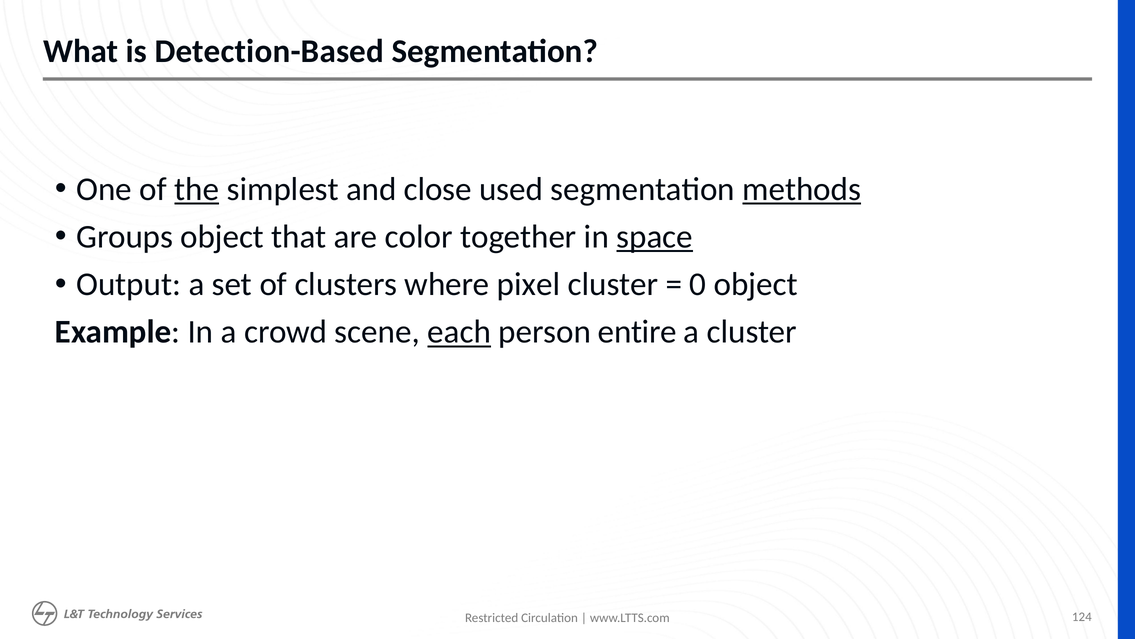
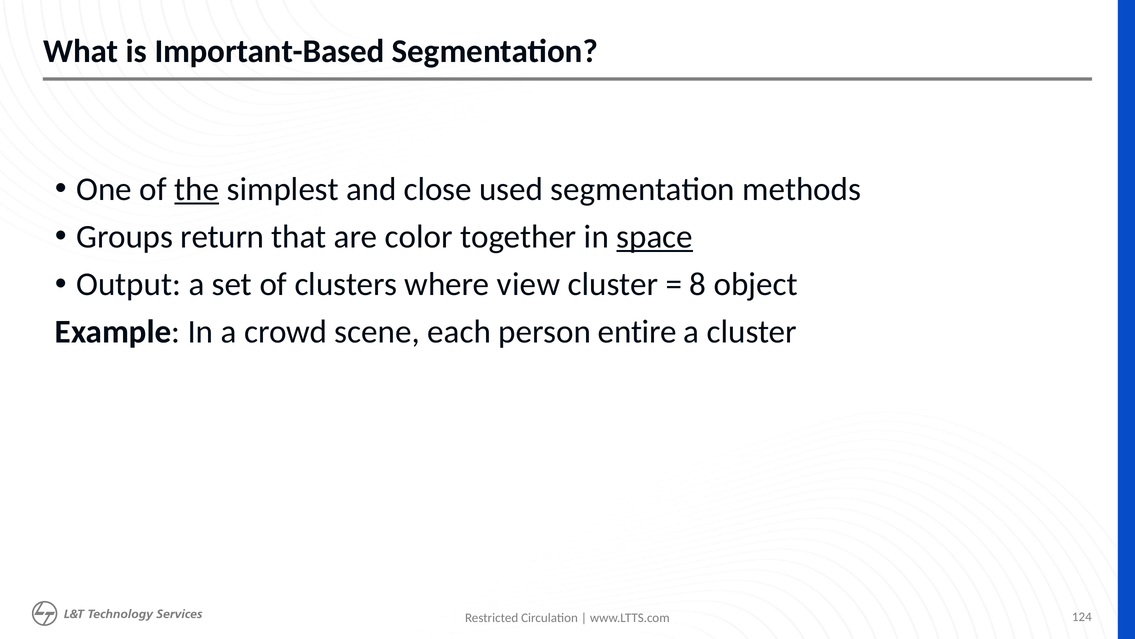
Detection-Based: Detection-Based -> Important-Based (269, 51)
methods underline: present -> none (802, 189)
Groups object: object -> return (222, 237)
pixel: pixel -> view (529, 284)
0: 0 -> 8 (698, 284)
each underline: present -> none (459, 332)
